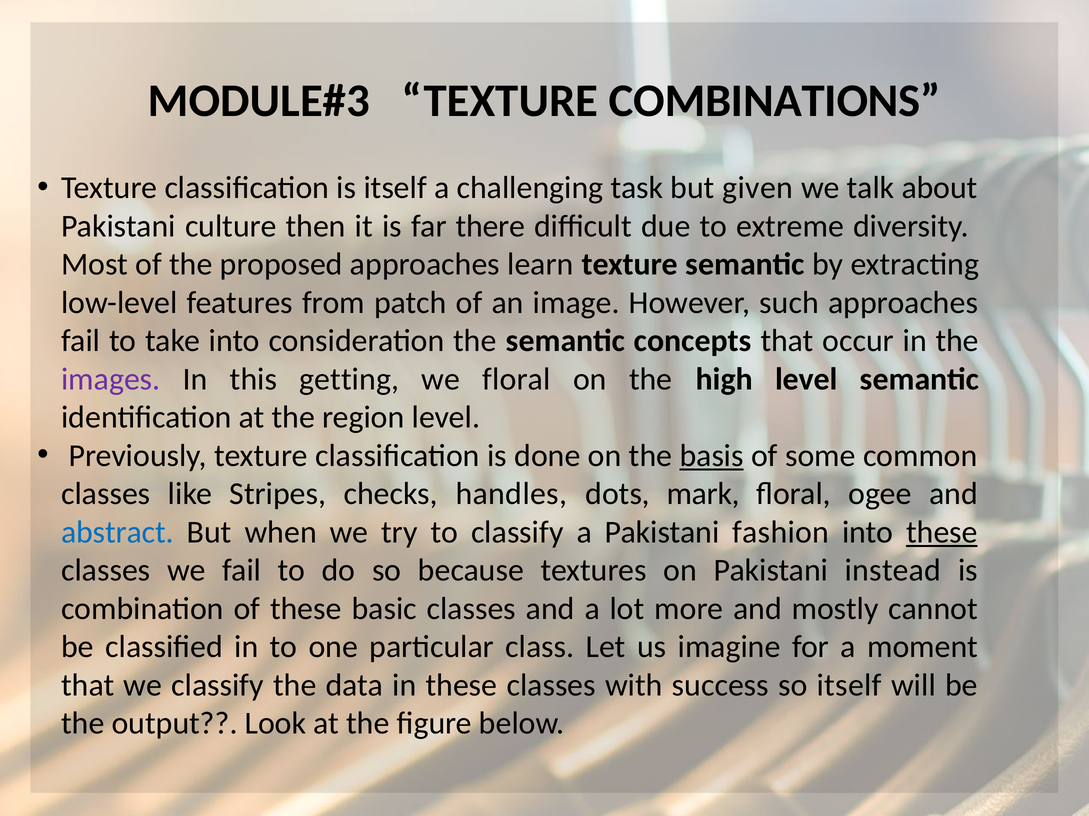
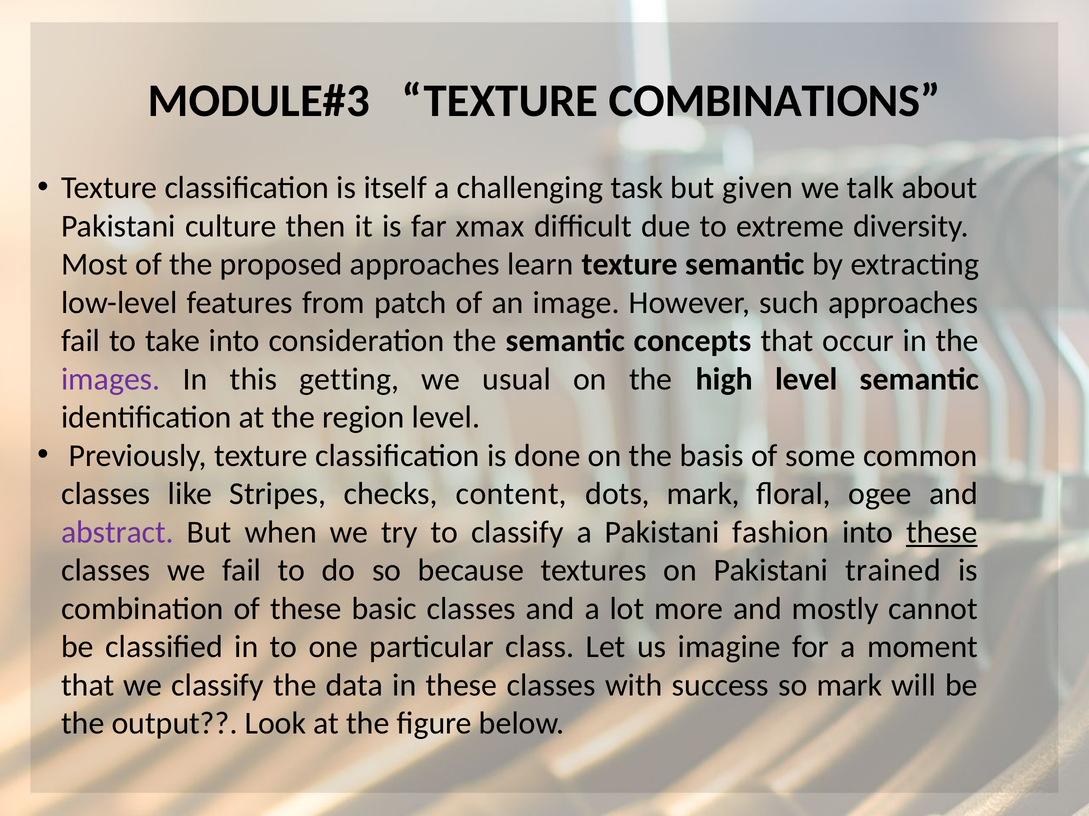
there: there -> xmax (490, 226)
we floral: floral -> usual (517, 379)
basis underline: present -> none (712, 456)
handles: handles -> content (511, 494)
abstract colour: blue -> purple (118, 533)
instead: instead -> trained (893, 571)
so itself: itself -> mark (849, 686)
